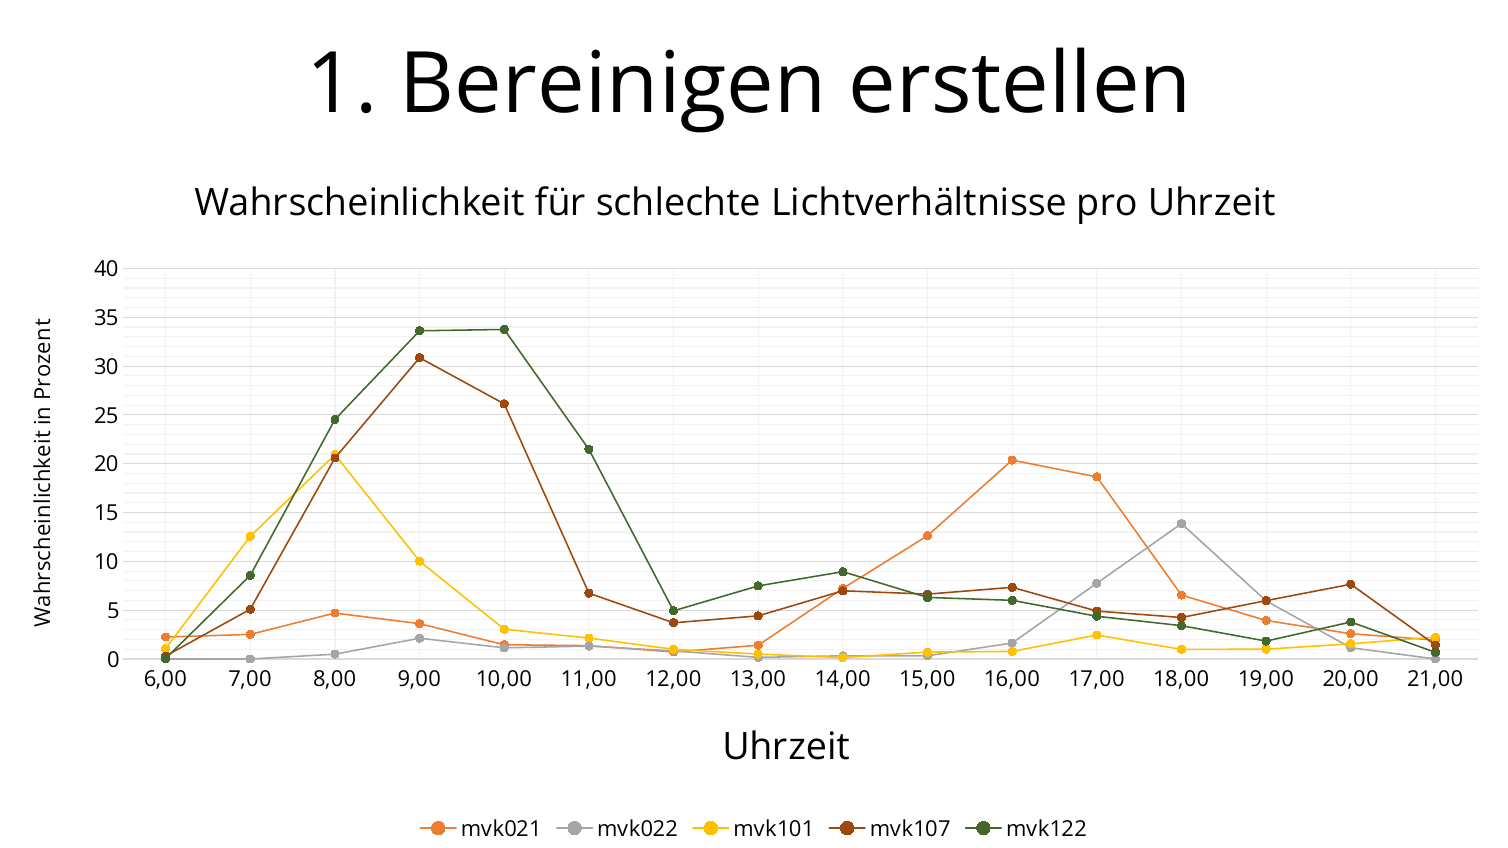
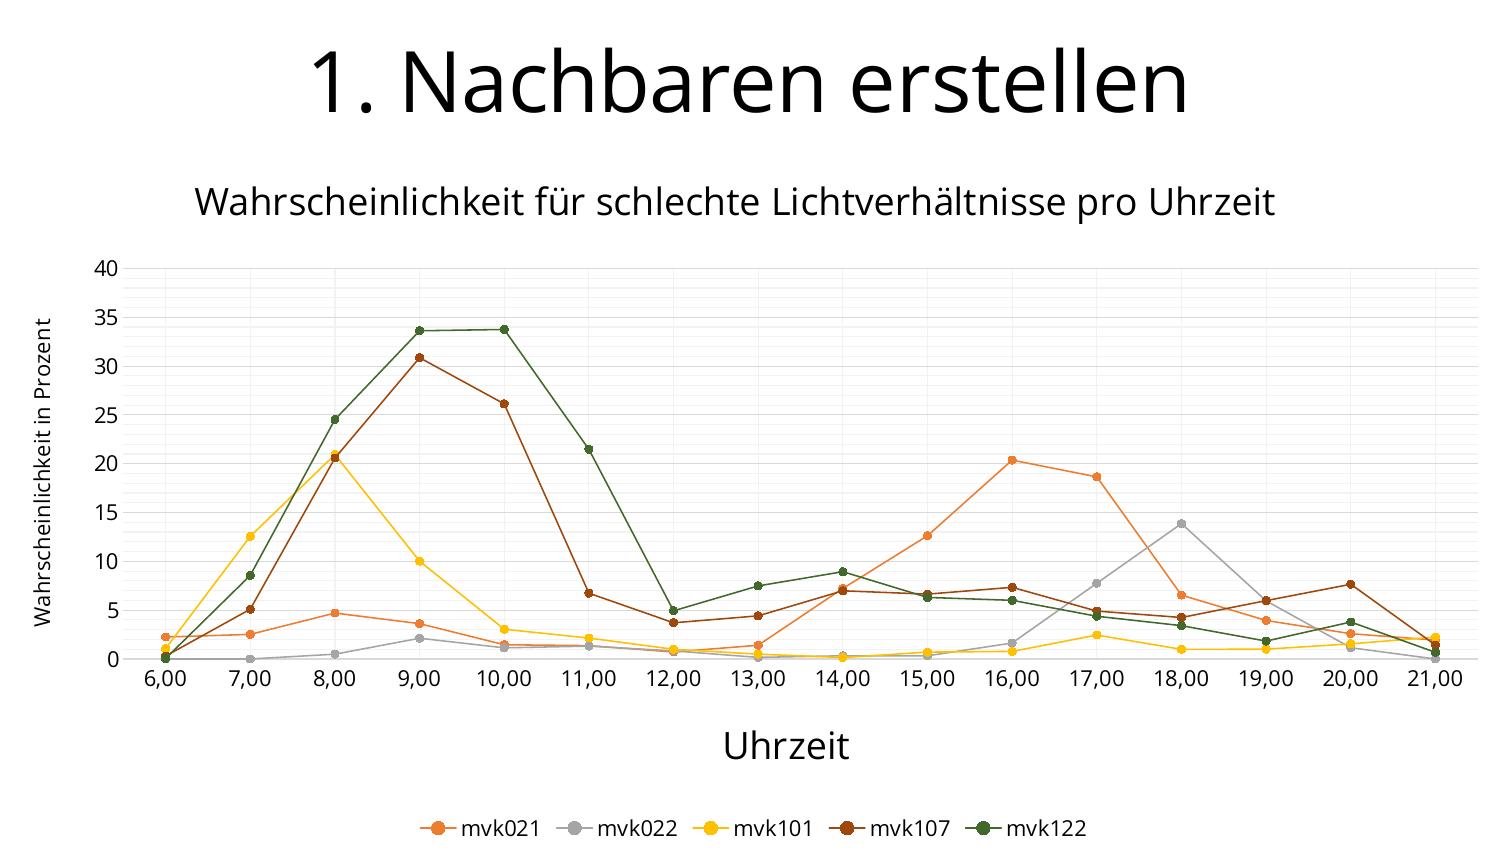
Bereinigen: Bereinigen -> Nachbaren (614, 84)
